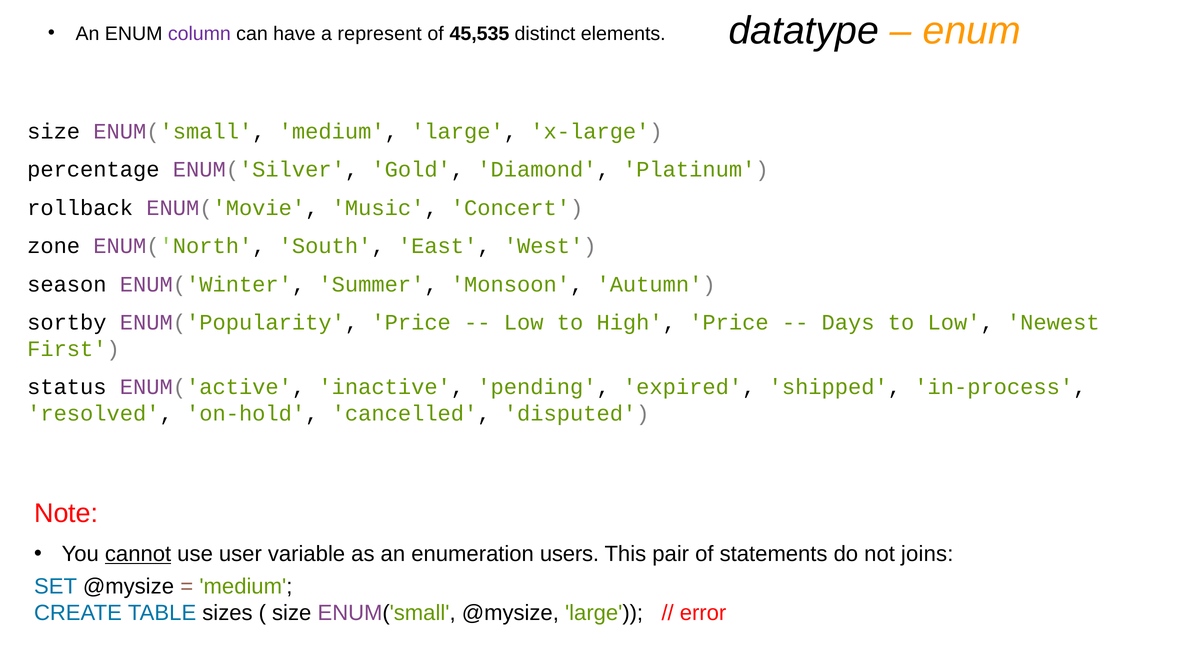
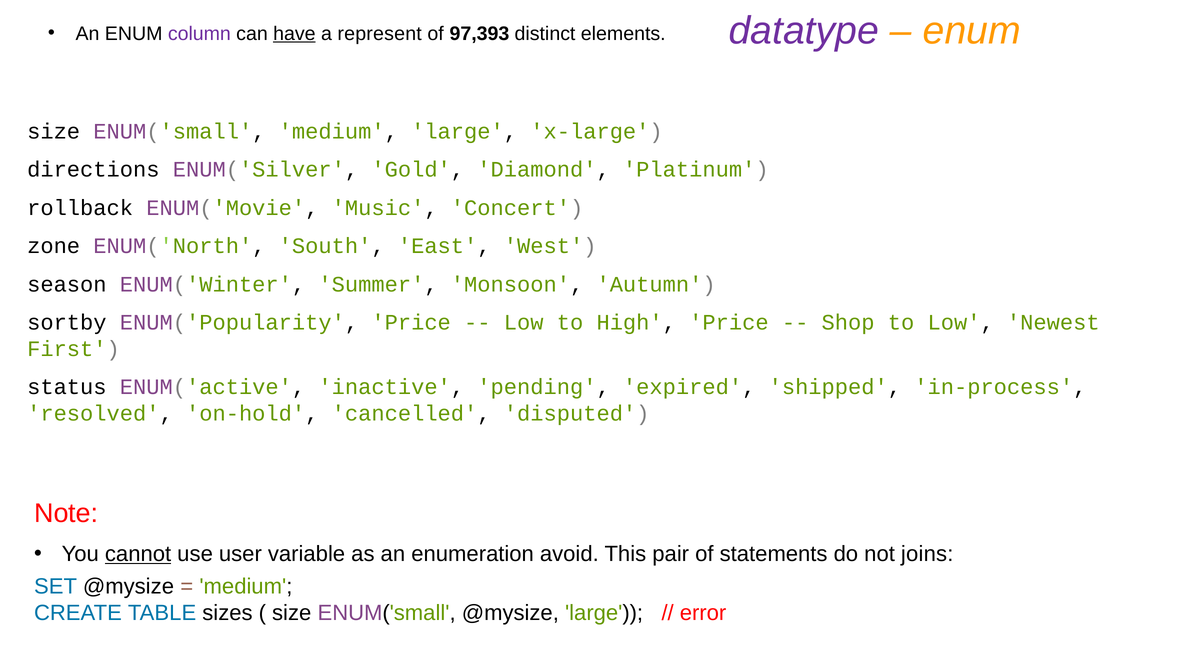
datatype colour: black -> purple (804, 31)
have underline: none -> present (294, 34)
45,535: 45,535 -> 97,393 (479, 34)
percentage: percentage -> directions (93, 170)
Days: Days -> Shop (848, 323)
users: users -> avoid (569, 554)
